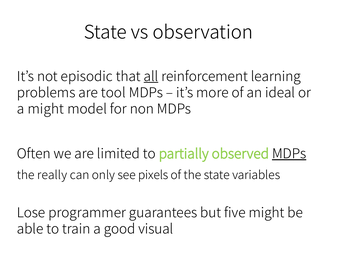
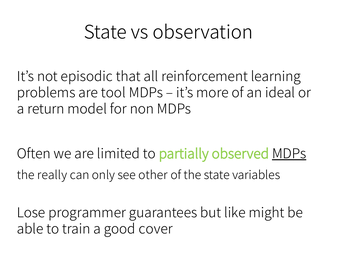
all underline: present -> none (151, 76)
a might: might -> return (46, 109)
pixels: pixels -> other (153, 175)
five: five -> like (235, 213)
visual: visual -> cover (156, 229)
